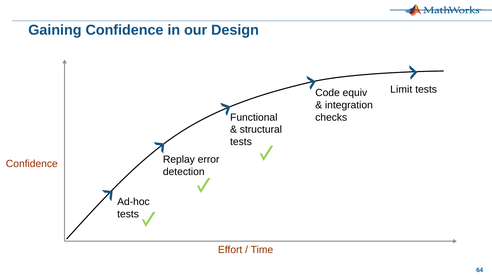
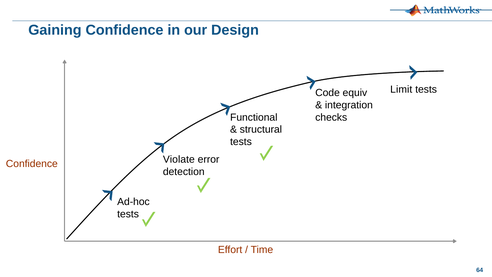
Replay: Replay -> Violate (179, 159)
